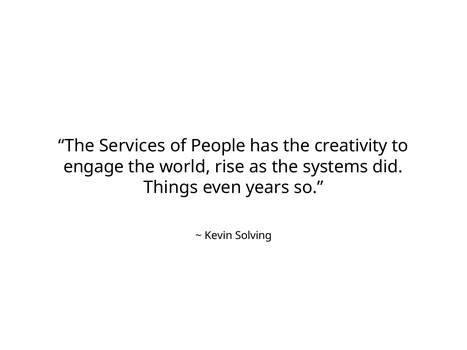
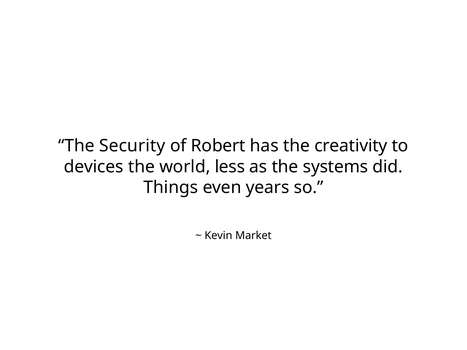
Services: Services -> Security (132, 146)
People: People -> Robert (218, 146)
engage: engage -> devices (94, 167)
rise: rise -> less (230, 167)
Solving: Solving -> Market (253, 236)
